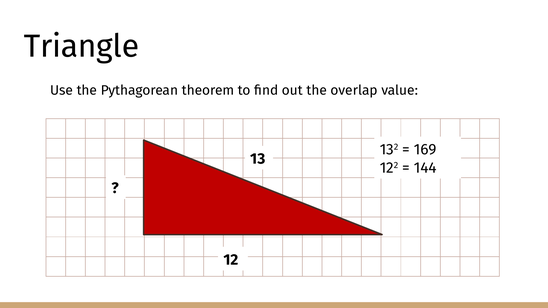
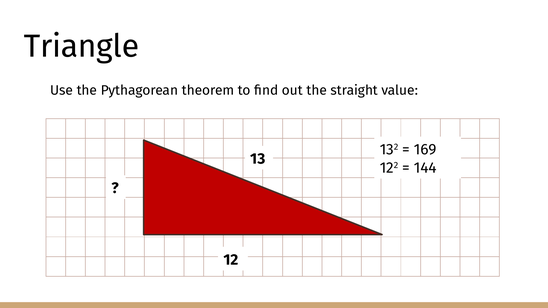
overlap: overlap -> straight (354, 91)
